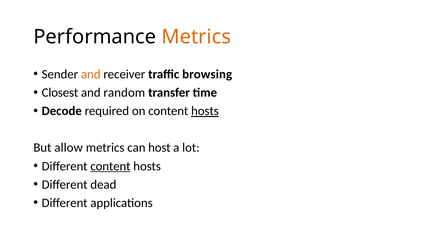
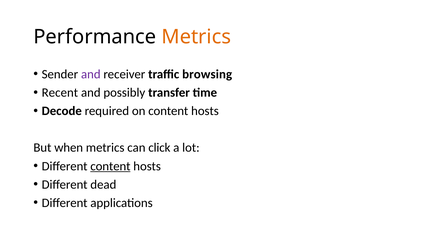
and colour: orange -> purple (91, 74)
Closest: Closest -> Recent (60, 93)
random: random -> possibly (124, 93)
hosts underline: present -> none (205, 111)
allow: allow -> when (69, 148)
host: host -> click (159, 148)
